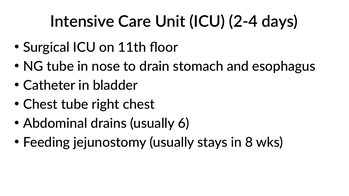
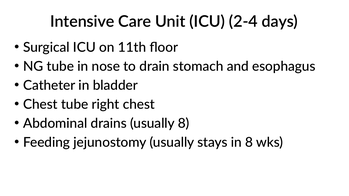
usually 6: 6 -> 8 (184, 124)
